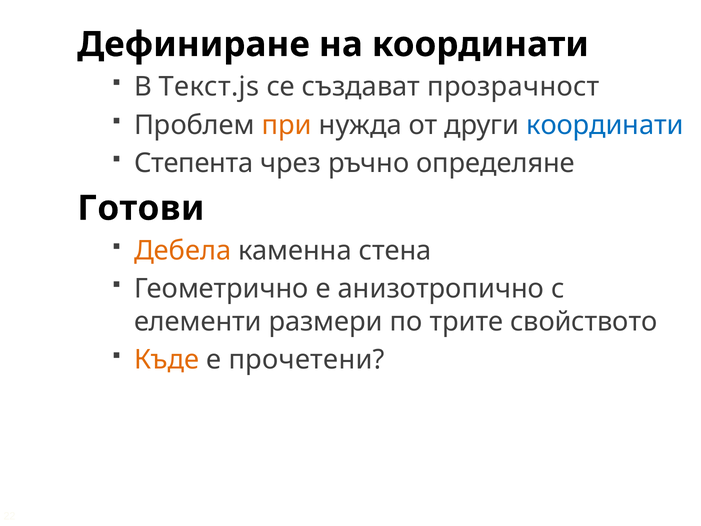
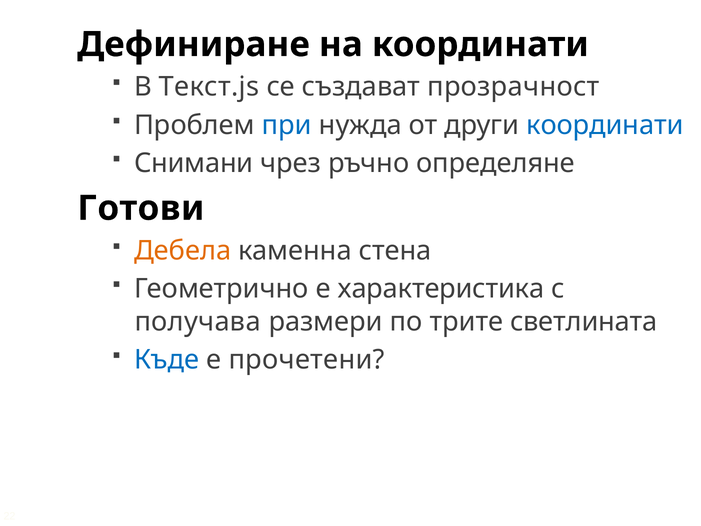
при colour: orange -> blue (287, 125)
Степента: Степента -> Снимани (194, 163)
анизотропично: анизотропично -> характеристика (441, 289)
елементи: елементи -> получава (198, 321)
свойството: свойството -> светлината (584, 321)
Къде colour: orange -> blue (167, 360)
